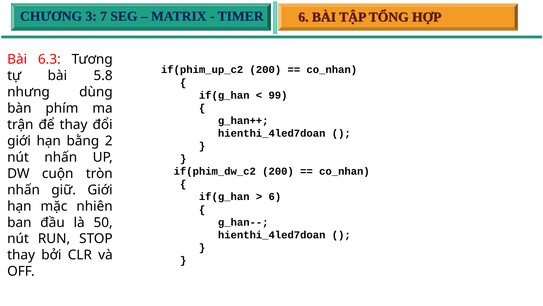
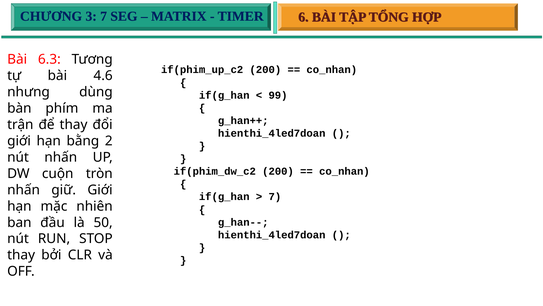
5.8: 5.8 -> 4.6 (103, 76)
6: 6 -> 7 (275, 196)
